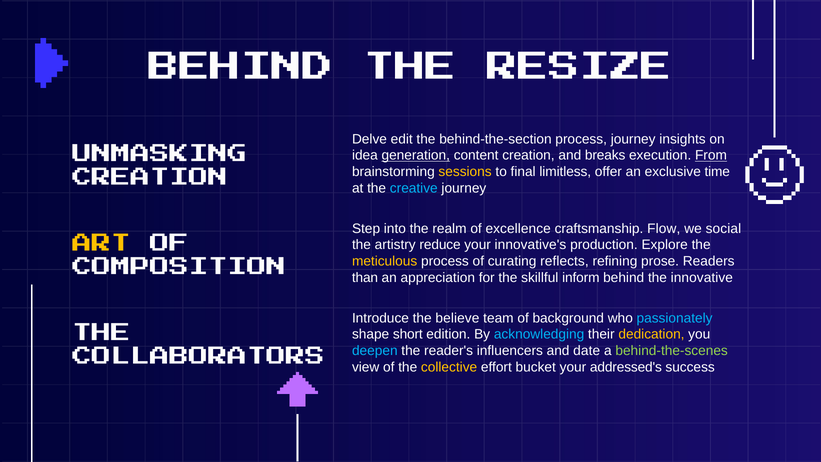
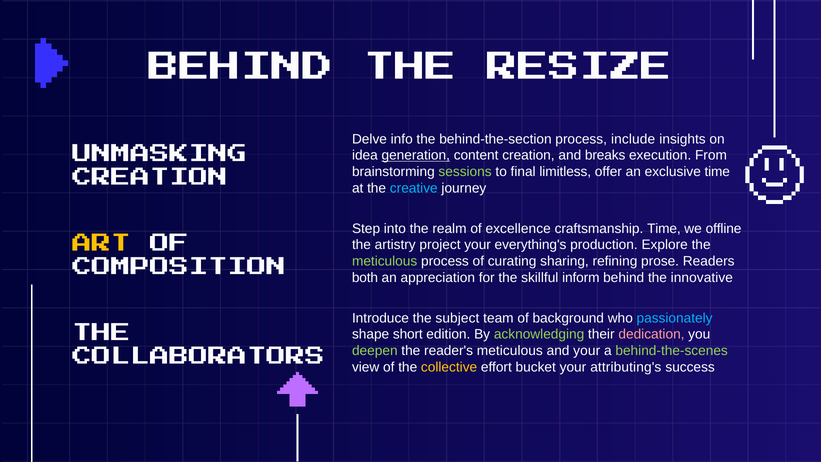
edit: edit -> info (402, 139)
process journey: journey -> include (633, 139)
From underline: present -> none (711, 155)
sessions colour: yellow -> light green (465, 172)
craftsmanship Flow: Flow -> Time (664, 228)
social: social -> offline (724, 228)
reduce: reduce -> project (440, 245)
innovative's: innovative's -> everything's (531, 245)
meticulous colour: yellow -> light green (385, 261)
reflects: reflects -> sharing (564, 261)
than: than -> both (365, 278)
believe: believe -> subject (457, 318)
acknowledging colour: light blue -> light green (539, 334)
dedication colour: yellow -> pink (651, 334)
deepen colour: light blue -> light green (375, 351)
reader's influencers: influencers -> meticulous (510, 351)
and date: date -> your (587, 351)
addressed's: addressed's -> attributing's (626, 367)
